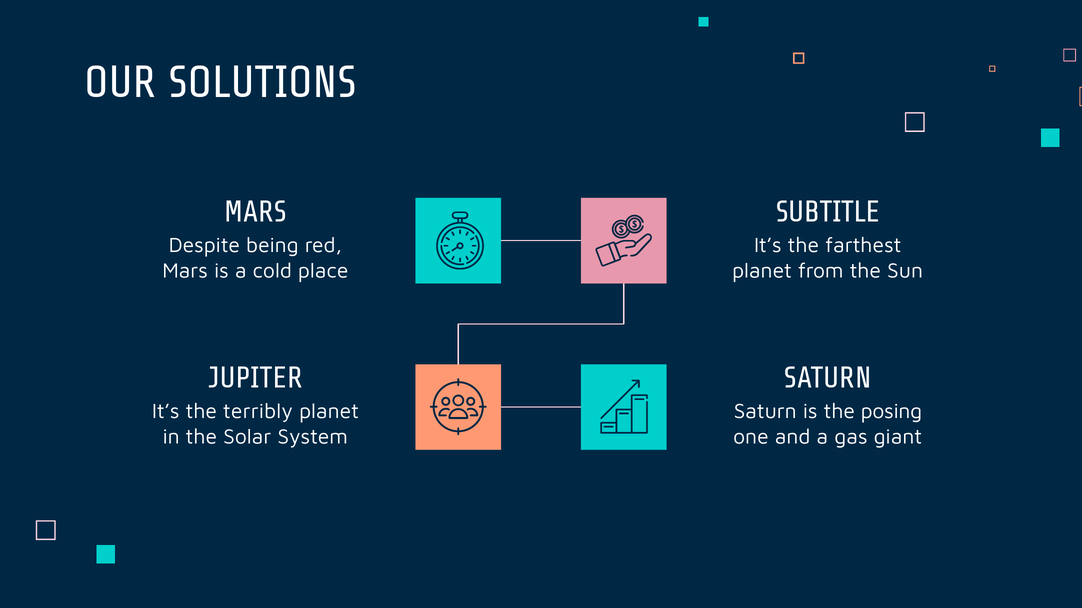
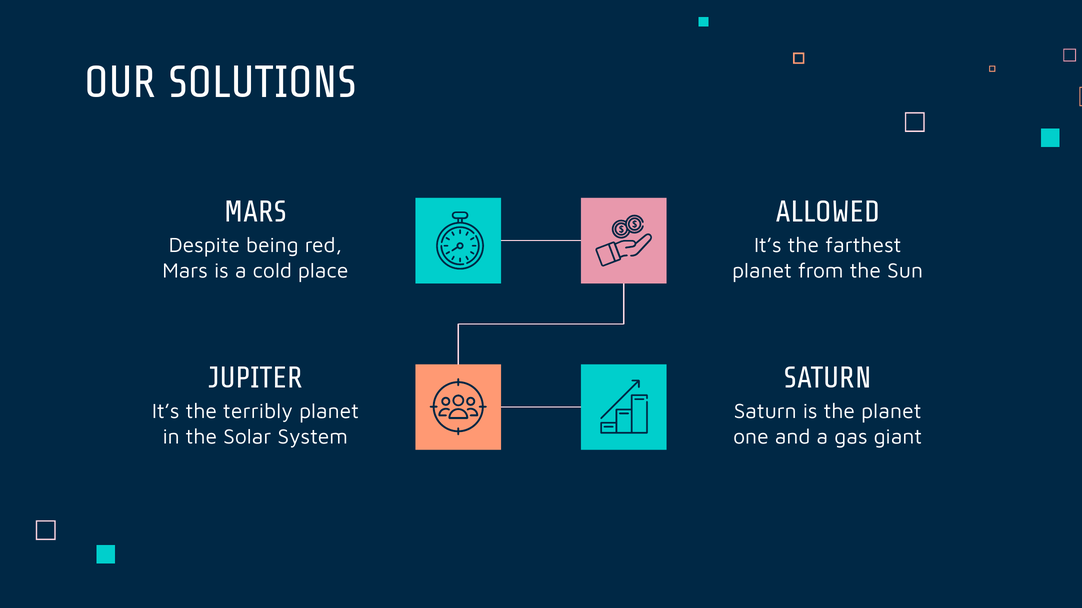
SUBTITLE: SUBTITLE -> ALLOWED (828, 212)
the posing: posing -> planet (891, 412)
